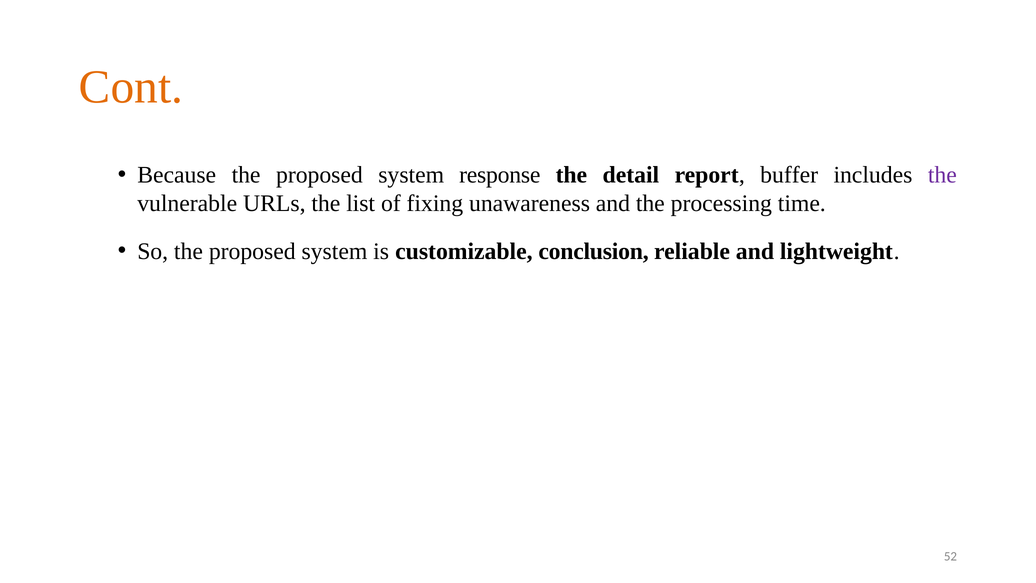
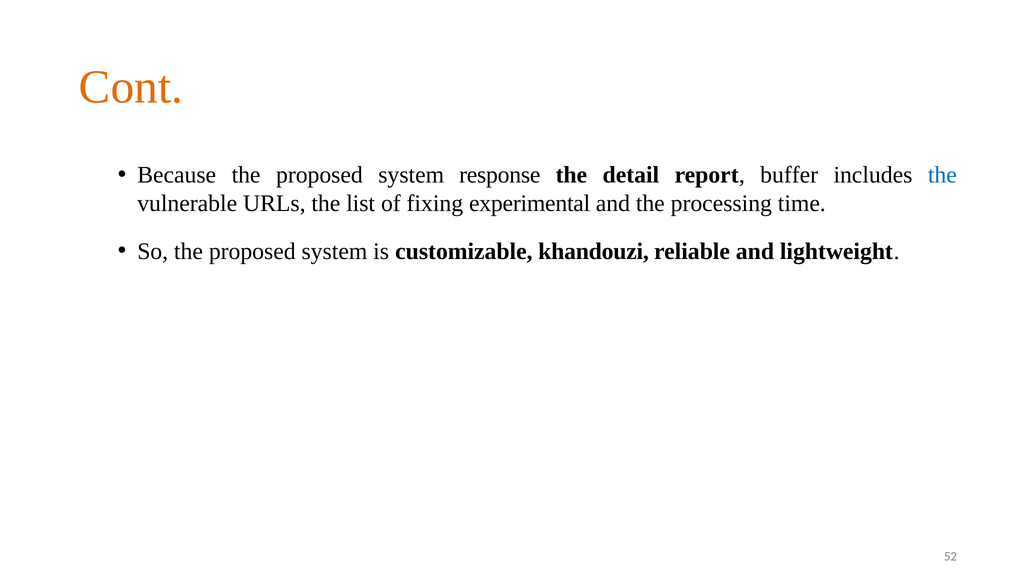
the colour: purple -> blue (942, 175)
unawareness: unawareness -> experimental (530, 203)
conclusion: conclusion -> khandouzi (594, 251)
